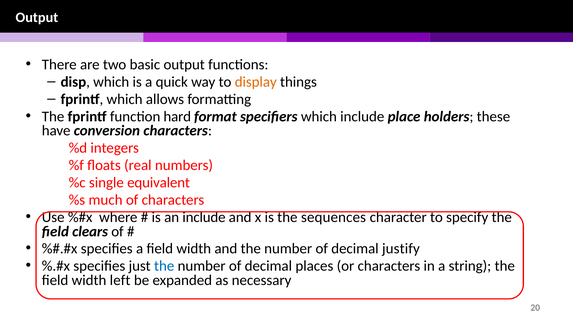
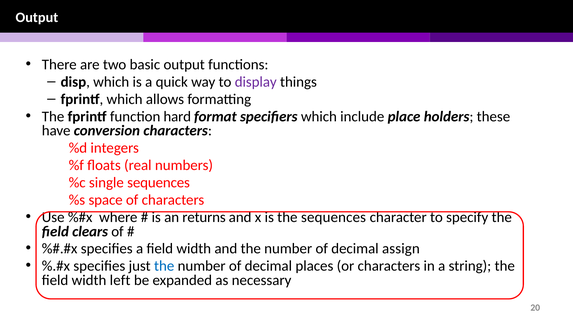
display colour: orange -> purple (256, 82)
single equivalent: equivalent -> sequences (159, 183)
much: much -> space (106, 200)
an include: include -> returns (204, 217)
justify: justify -> assign (401, 249)
